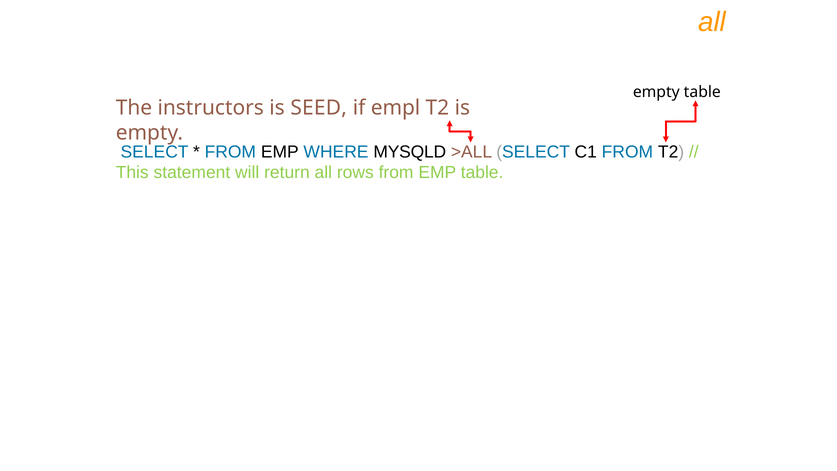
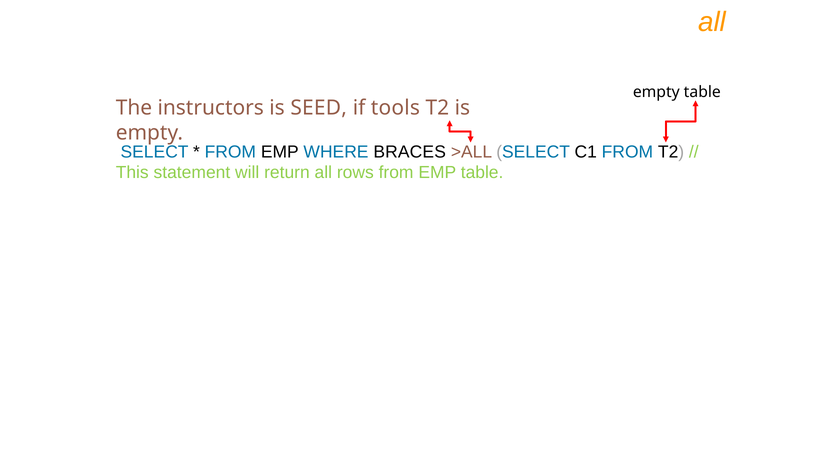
empl: empl -> tools (395, 108)
MYSQLD: MYSQLD -> BRACES (410, 152)
